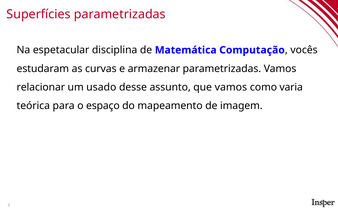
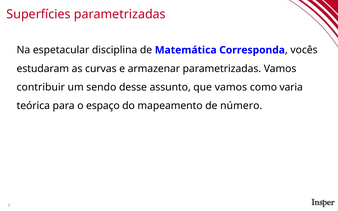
Computação: Computação -> Corresponda (252, 50)
relacionar: relacionar -> contribuir (41, 87)
usado: usado -> sendo (101, 87)
imagem: imagem -> número (241, 106)
